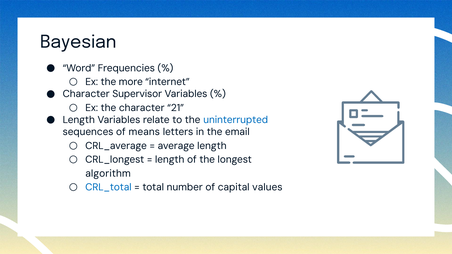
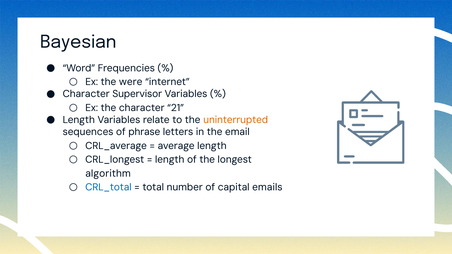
more: more -> were (131, 82)
uninterrupted colour: blue -> orange (236, 120)
means: means -> phrase (144, 132)
values: values -> emails (267, 187)
